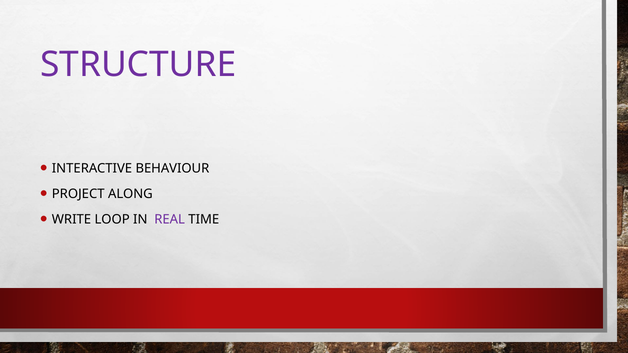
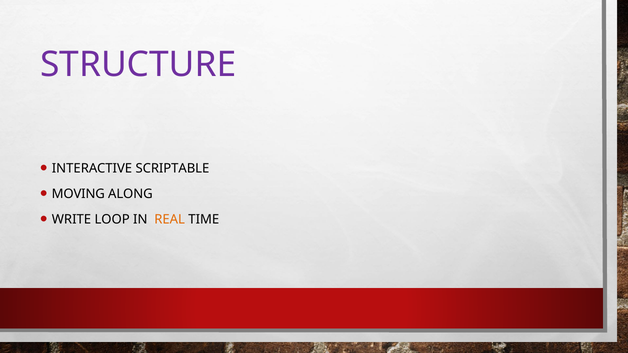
BEHAVIOUR: BEHAVIOUR -> SCRIPTABLE (172, 169)
PROJECT: PROJECT -> MOVING (78, 194)
REAL colour: purple -> orange (170, 219)
